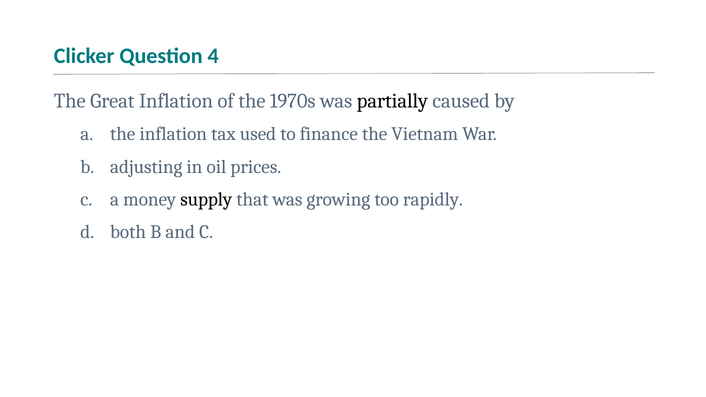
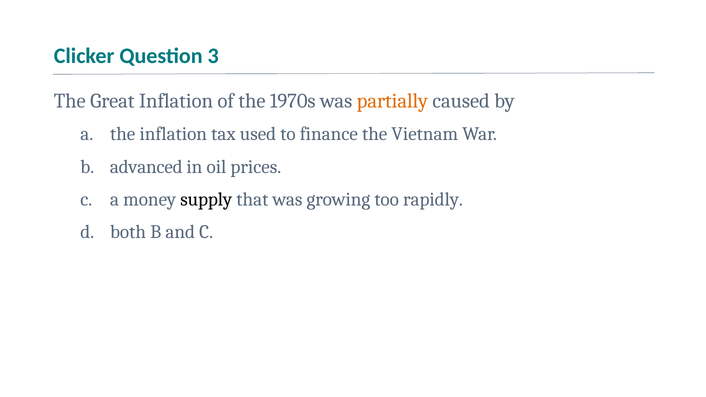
4: 4 -> 3 (213, 56)
partially colour: black -> orange (392, 101)
adjusting: adjusting -> advanced (146, 167)
